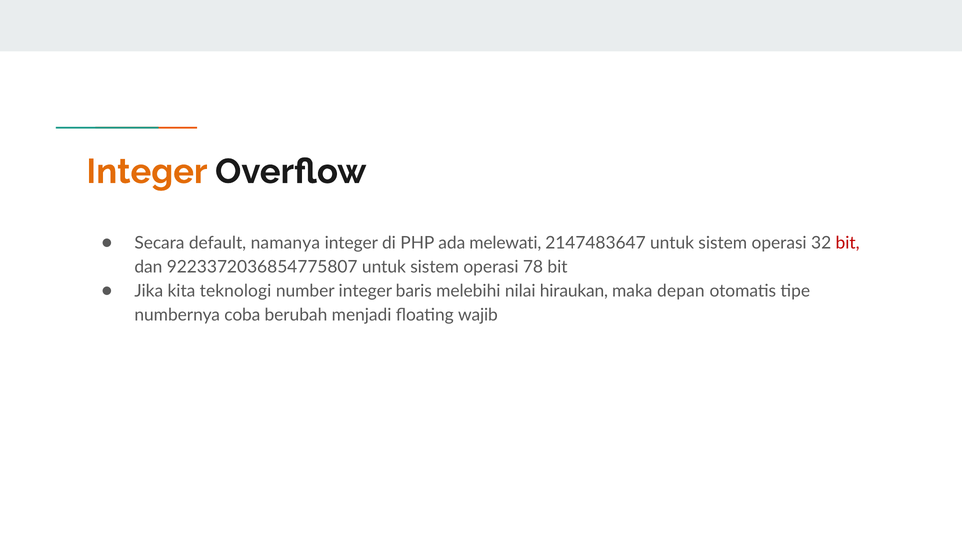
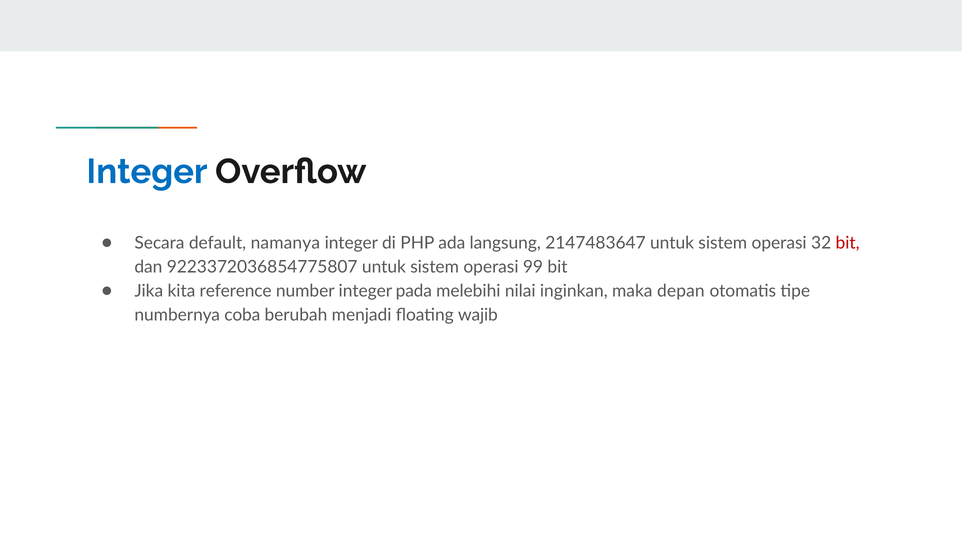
Integer colour: orange -> blue (147, 172)
melewati: melewati -> langsung (505, 243)
78: 78 -> 99 (533, 267)
teknologi: teknologi -> reference (236, 291)
baris: baris -> pada (414, 291)
hiraukan: hiraukan -> inginkan (574, 291)
